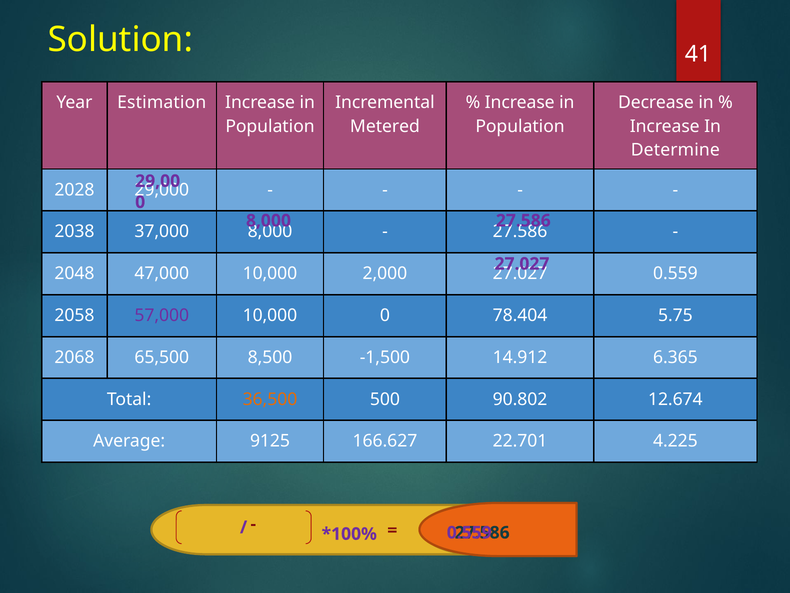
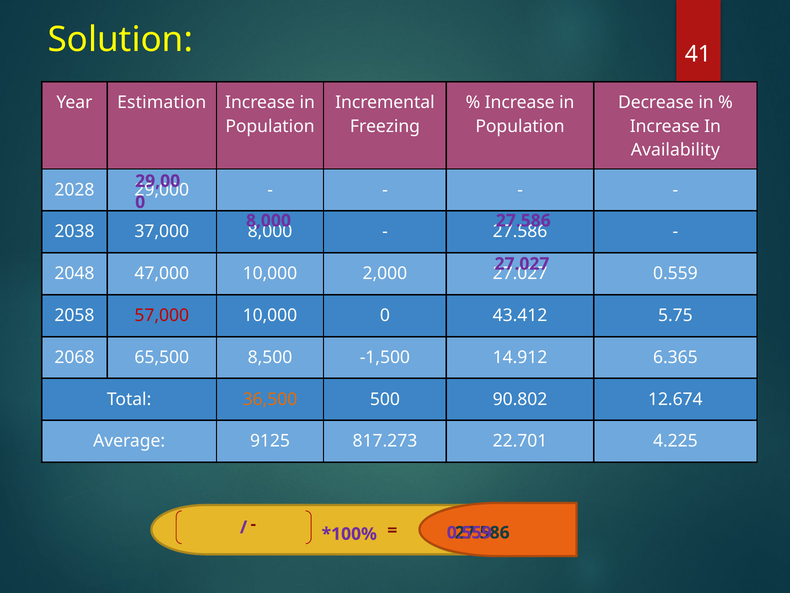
Metered: Metered -> Freezing (385, 126)
Determine: Determine -> Availability (675, 150)
57,000 colour: purple -> red (162, 315)
78.404: 78.404 -> 43.412 (520, 315)
166.627: 166.627 -> 817.273 (385, 441)
